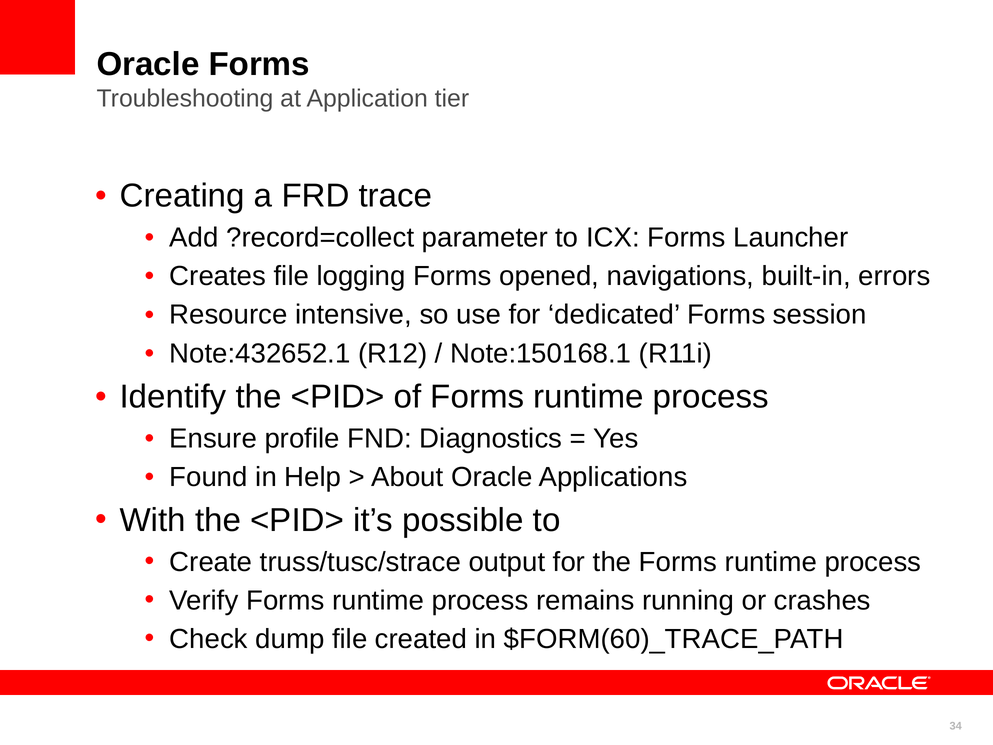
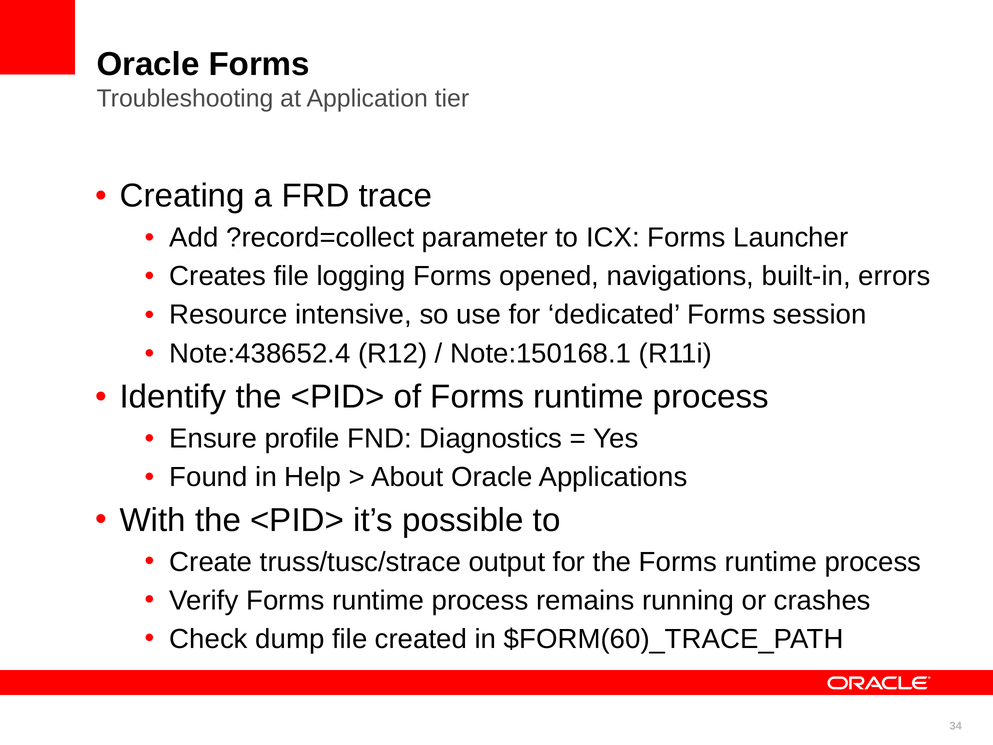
Note:432652.1: Note:432652.1 -> Note:438652.4 (260, 353)
